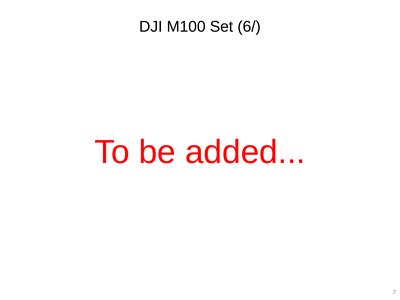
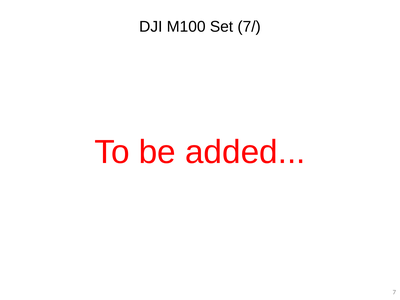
6/: 6/ -> 7/ (249, 27)
